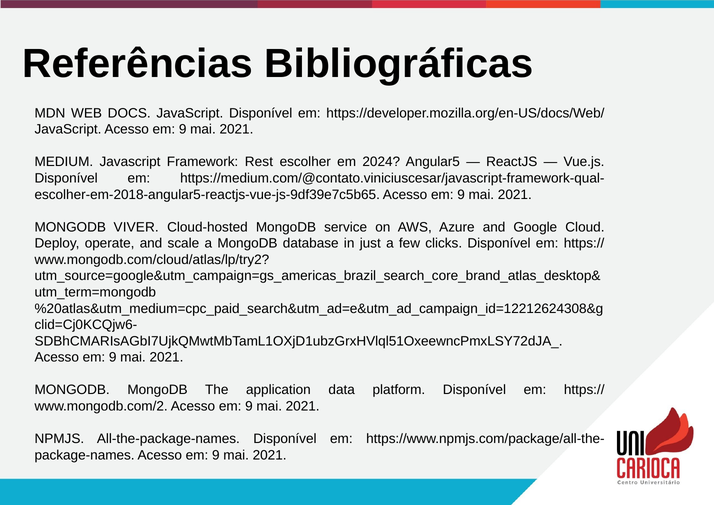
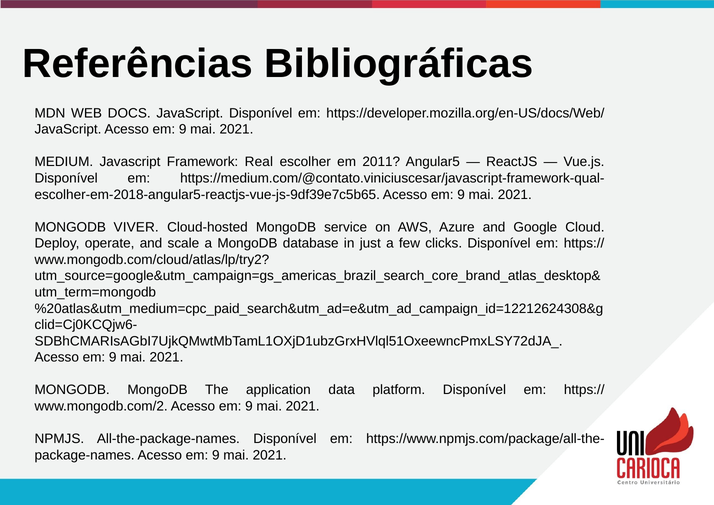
Rest: Rest -> Real (259, 162)
2024: 2024 -> 2011 (381, 162)
